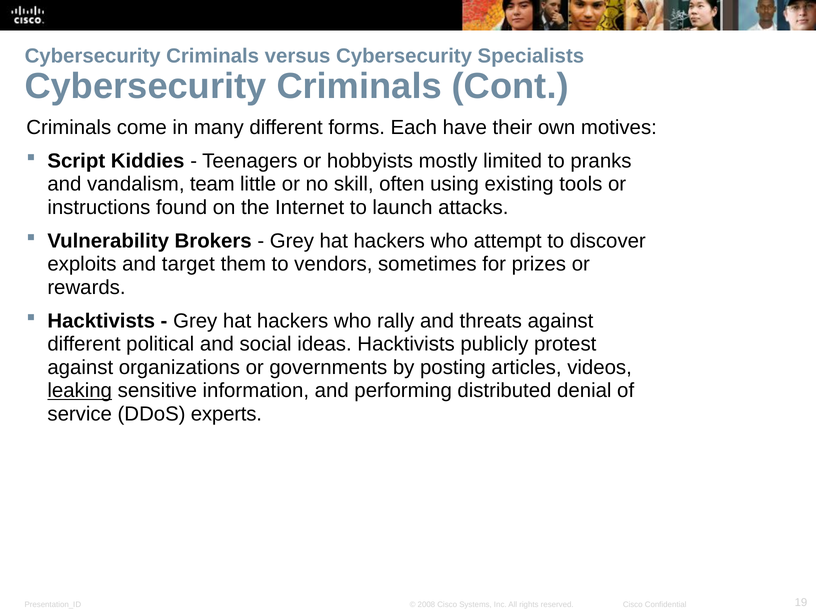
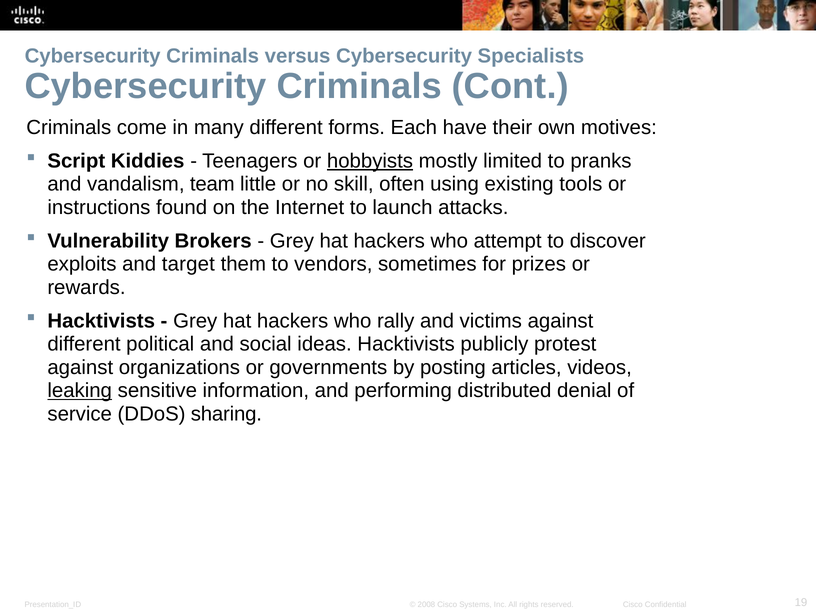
hobbyists underline: none -> present (370, 161)
threats: threats -> victims (491, 321)
experts: experts -> sharing (226, 414)
